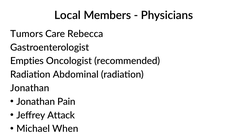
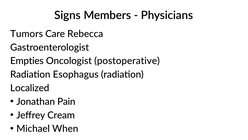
Local: Local -> Signs (67, 15)
recommended: recommended -> postoperative (127, 61)
Abdominal: Abdominal -> Esophagus (76, 74)
Jonathan: Jonathan -> Localized (30, 88)
Attack: Attack -> Cream (61, 115)
